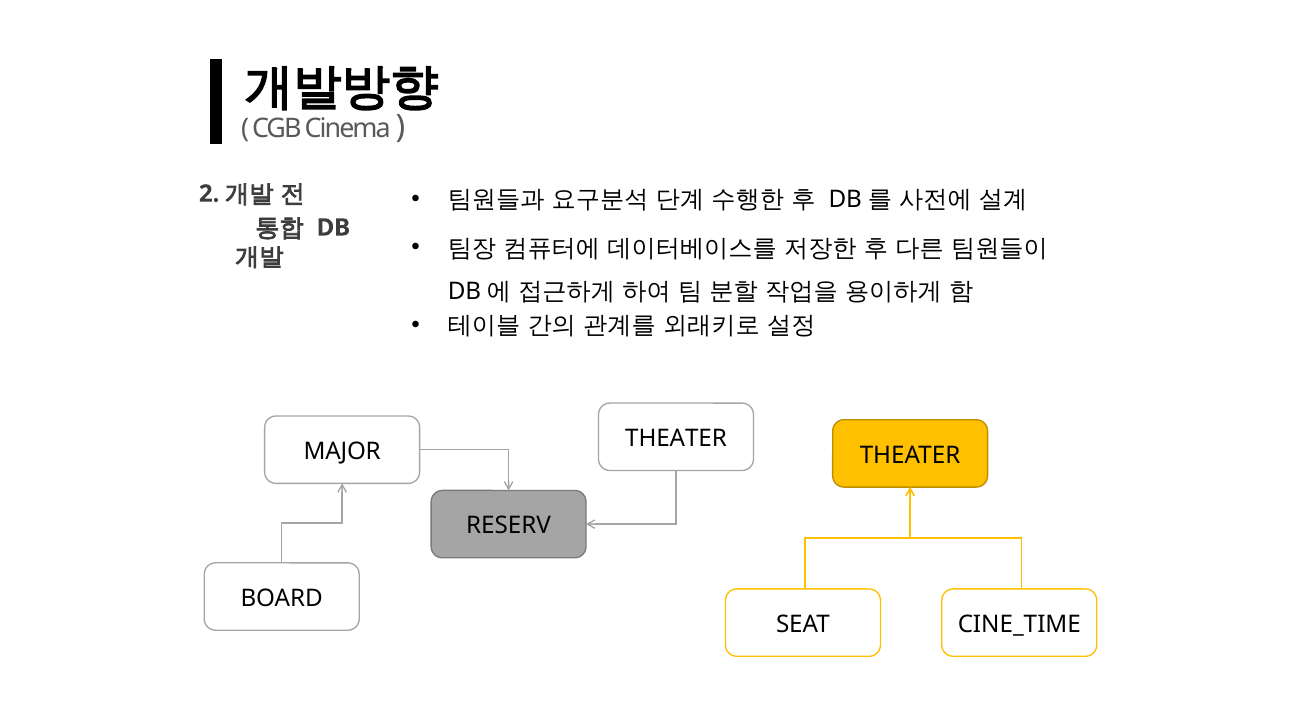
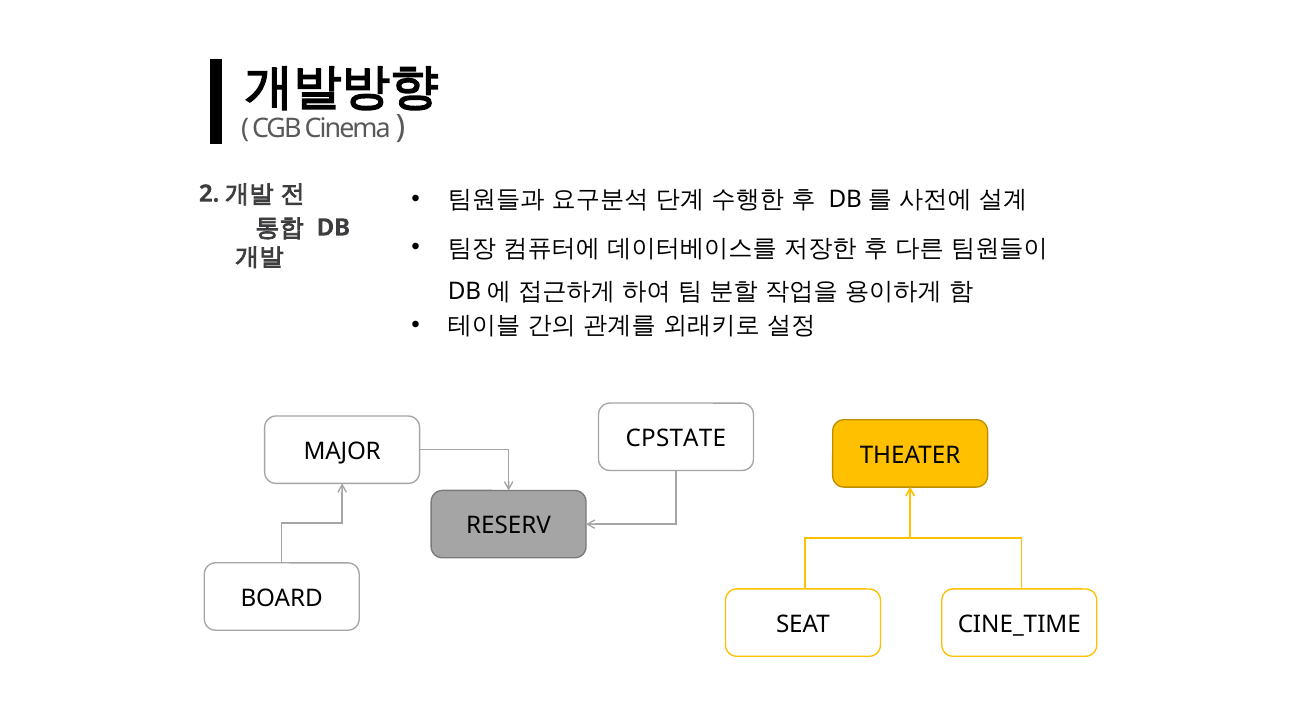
THEATER: THEATER -> CPSTATE (676, 439)
